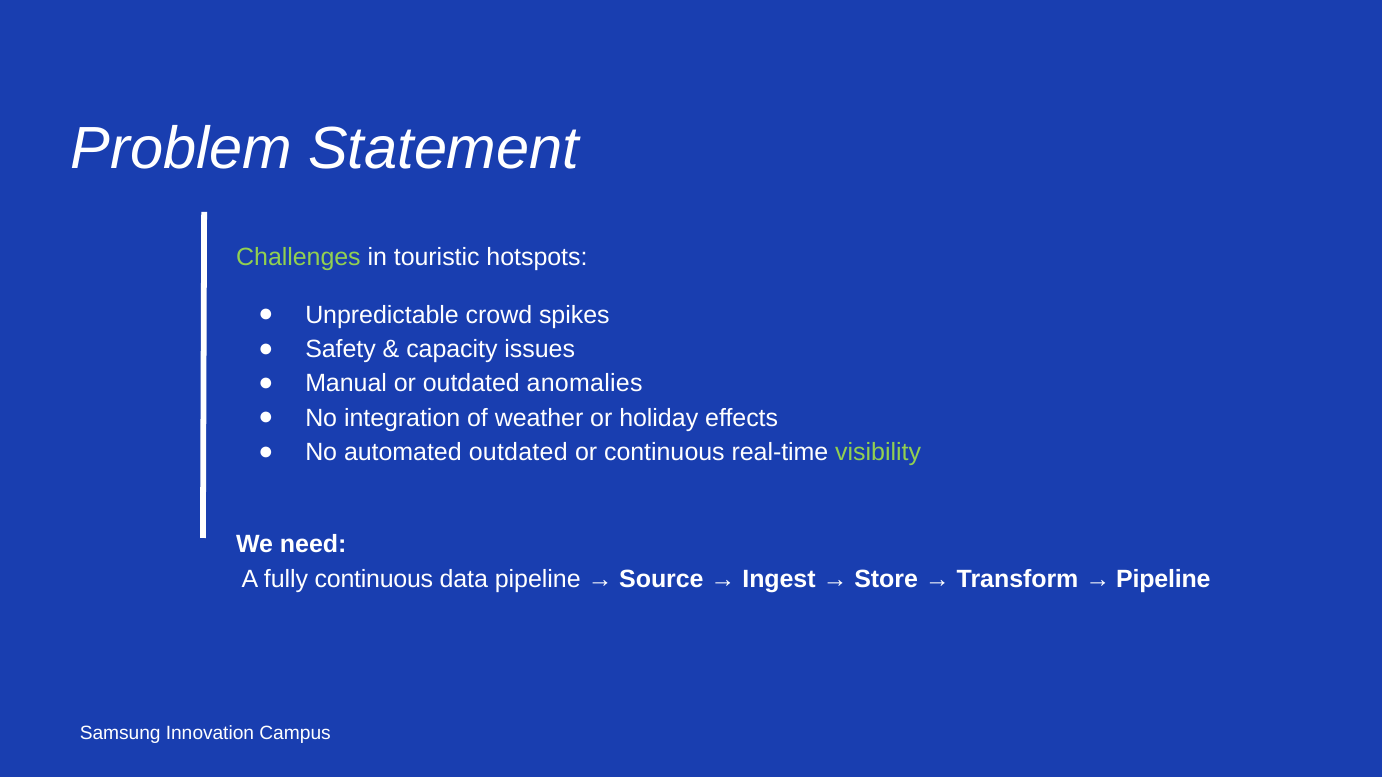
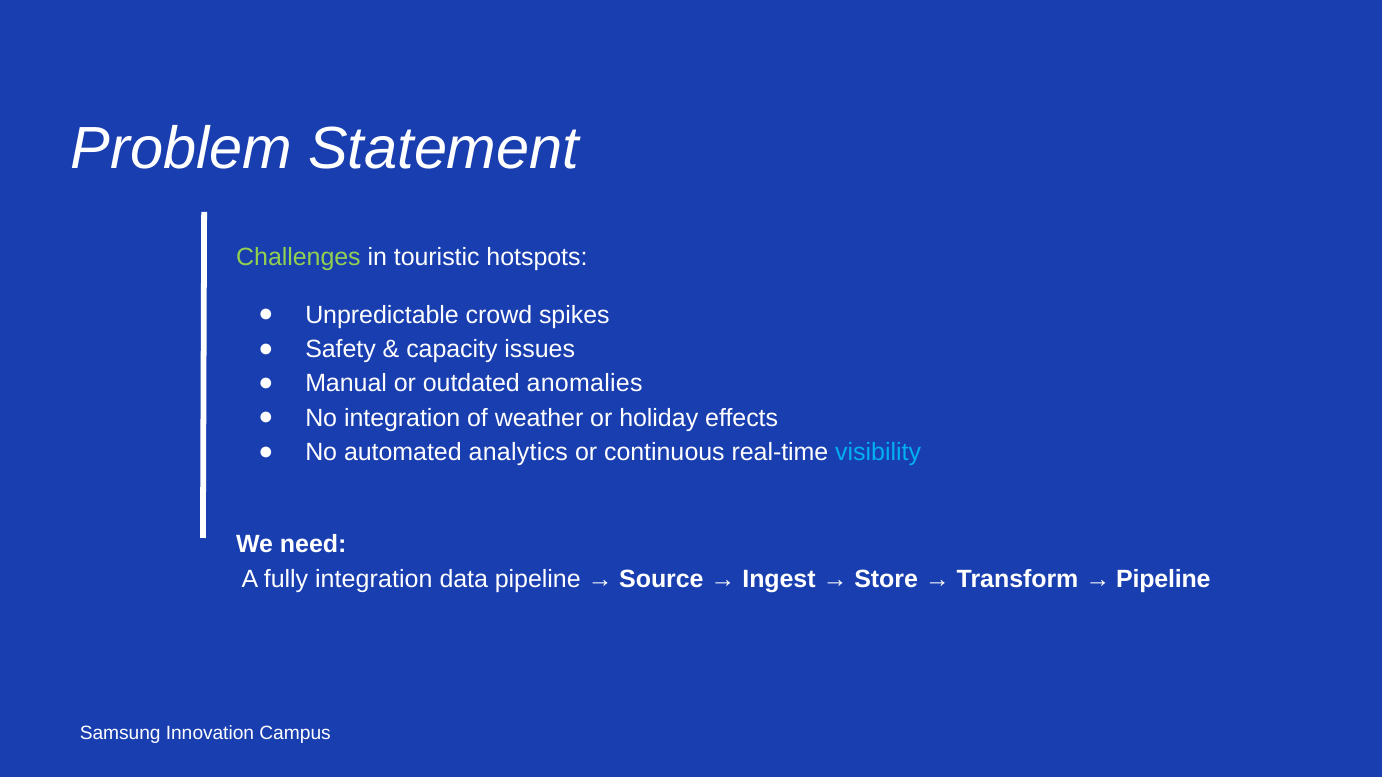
automated outdated: outdated -> analytics (518, 453)
visibility colour: light green -> light blue (878, 453)
fully continuous: continuous -> integration (374, 579)
